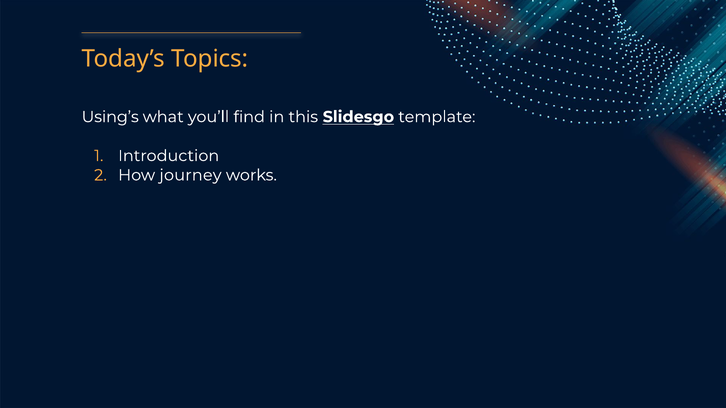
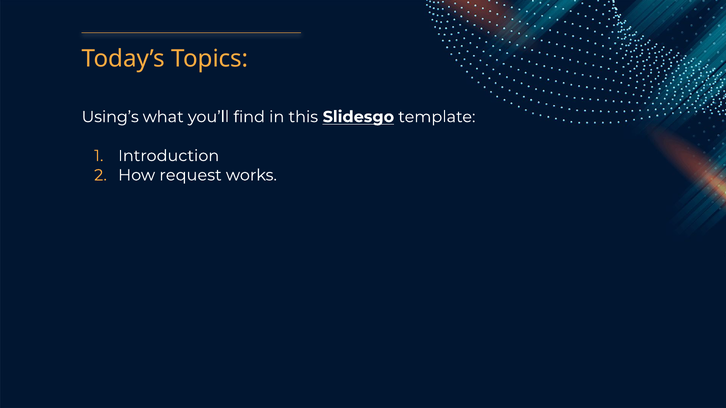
journey: journey -> request (191, 175)
